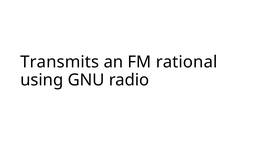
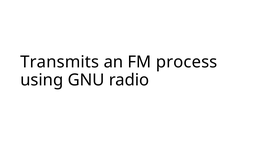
rational: rational -> process (187, 62)
